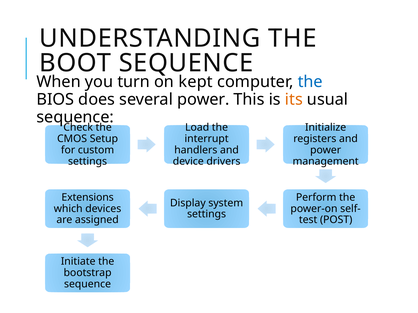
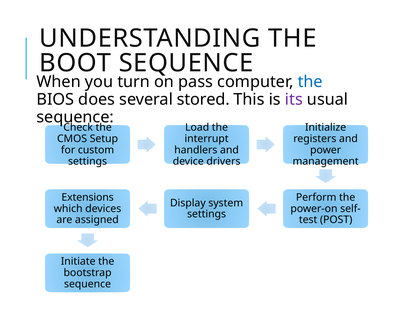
kept: kept -> pass (196, 82)
several power: power -> stored (203, 100)
its colour: orange -> purple (294, 100)
